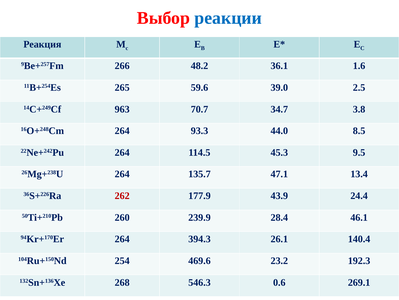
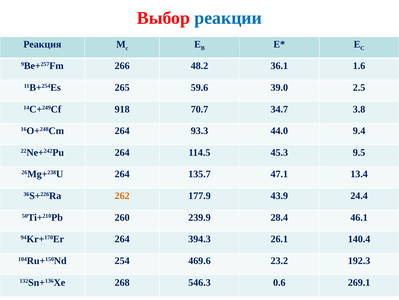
963: 963 -> 918 (122, 109)
8.5: 8.5 -> 9.4 (359, 131)
262 colour: red -> orange (122, 195)
